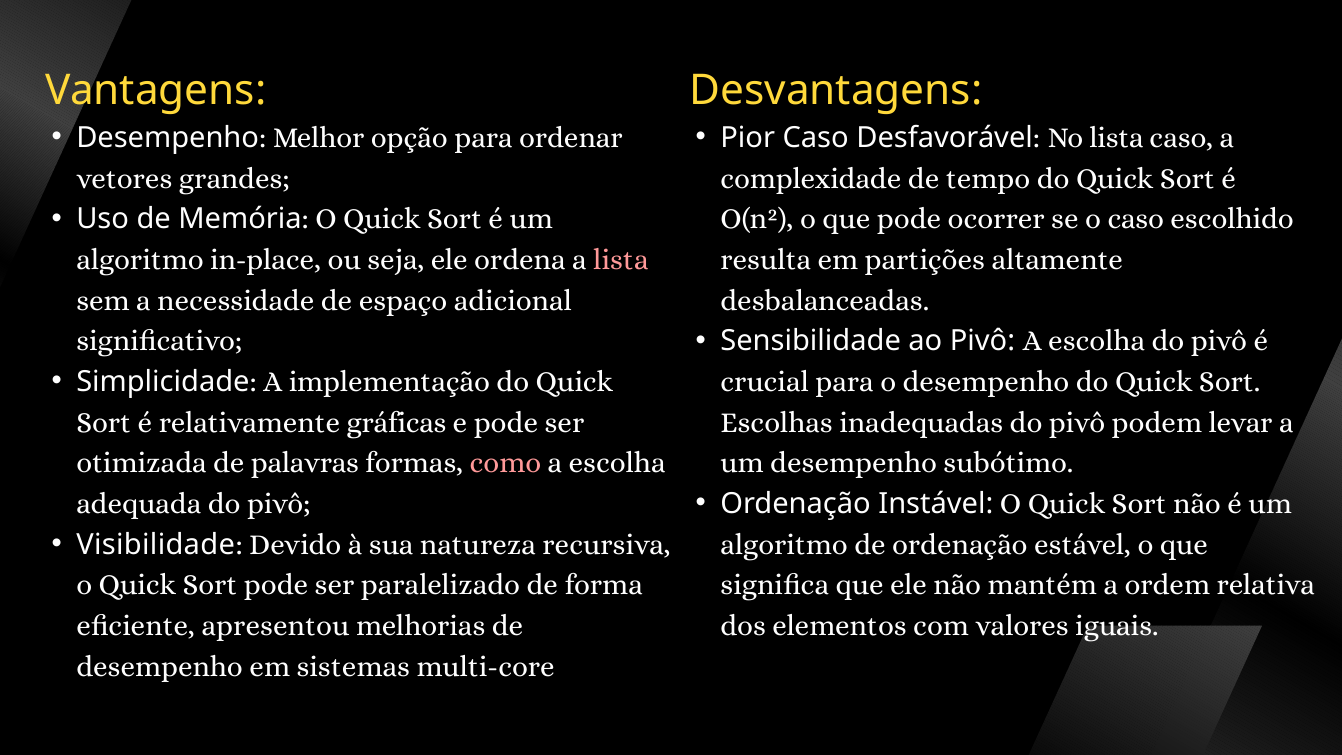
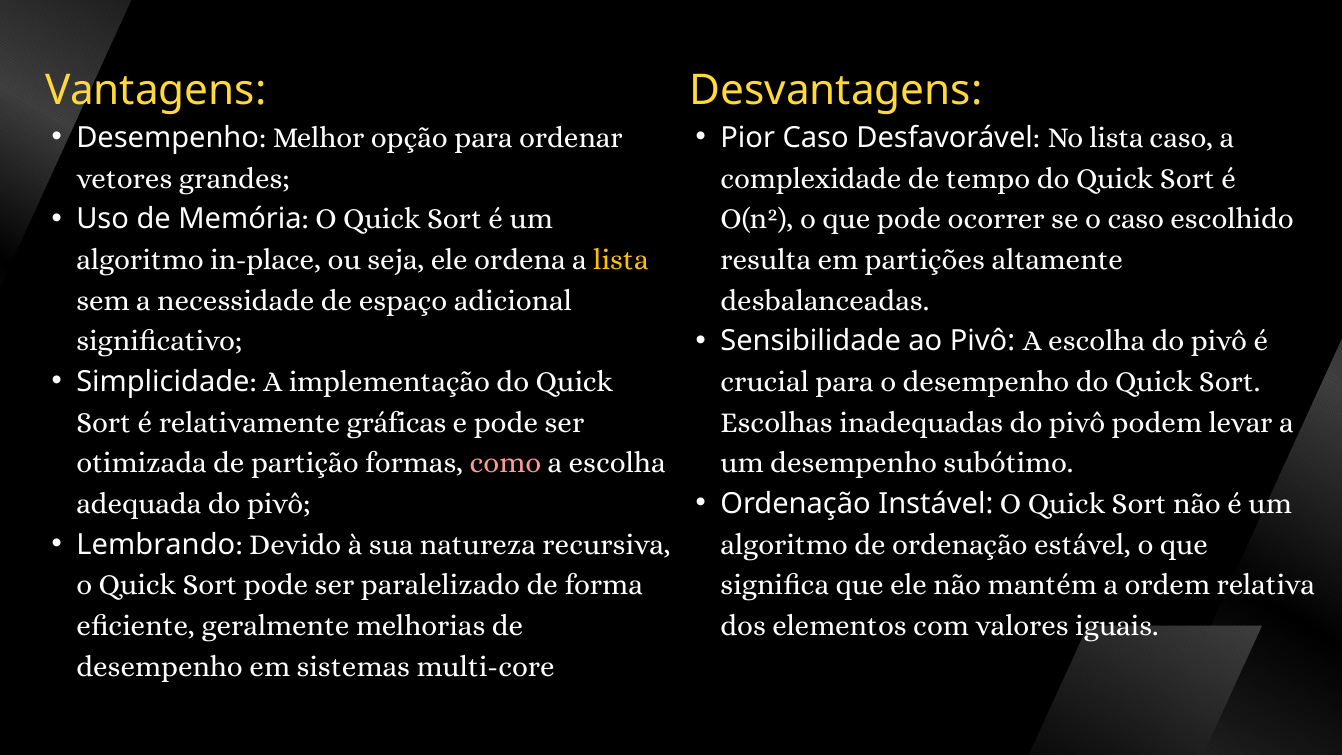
lista colour: pink -> yellow (621, 260)
palavras: palavras -> partição (305, 463)
Visibilidade: Visibilidade -> Lembrando (156, 545)
apresentou: apresentou -> geralmente (276, 626)
